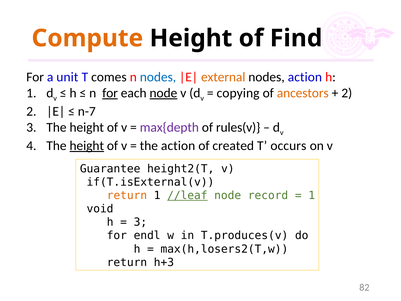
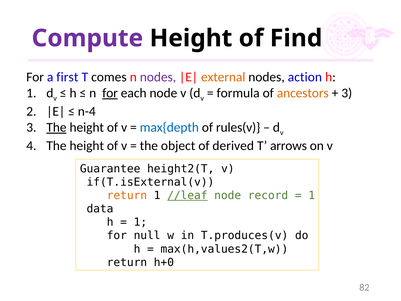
Compute colour: orange -> purple (87, 38)
unit: unit -> first (67, 77)
nodes colour: blue -> purple (158, 77)
node underline: present -> none (163, 93)
copying: copying -> formula (238, 93)
2: 2 -> 3 (347, 93)
n-7: n-7 -> n-4 (87, 111)
The underline: none -> present (56, 127)
max{depth colour: purple -> blue (169, 127)
height underline: present -> none (87, 146)
the action: action -> object (178, 146)
created: created -> derived (233, 146)
occurs: occurs -> arrows (289, 146)
void: void -> data (100, 209)
3: 3 -> 1 (140, 222)
endl: endl -> null (147, 235)
max(h,losers2(T,w: max(h,losers2(T,w -> max(h,values2(T,w (224, 249)
h+3: h+3 -> h+0 (164, 262)
